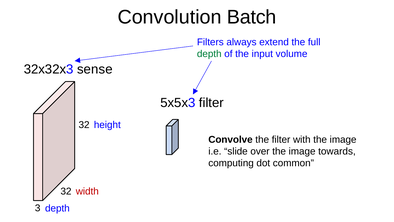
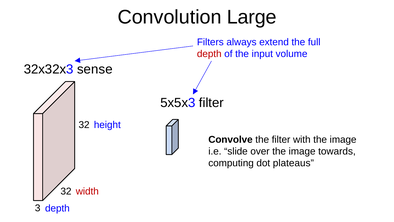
Batch: Batch -> Large (252, 17)
depth colour: green -> red (209, 54)
common: common -> plateaus (293, 163)
